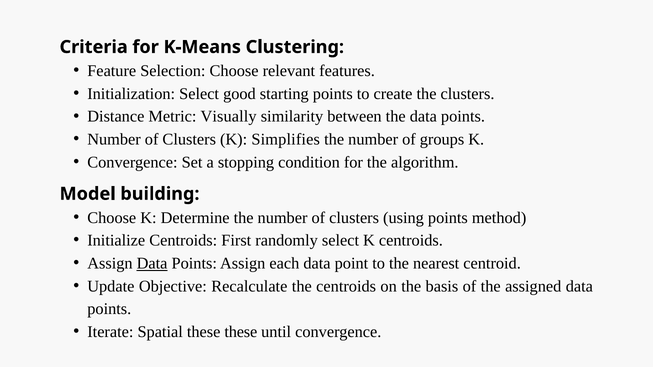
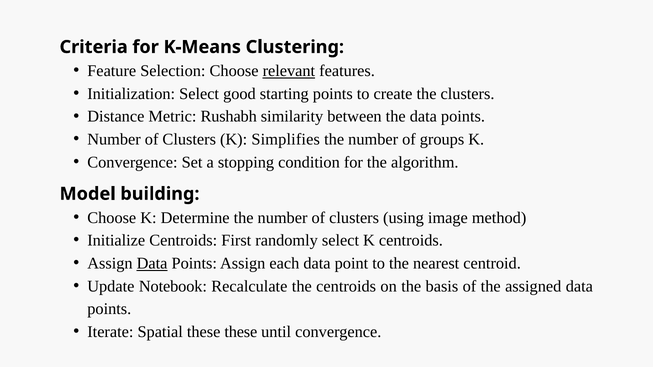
relevant underline: none -> present (289, 71)
Visually: Visually -> Rushabh (229, 117)
using points: points -> image (448, 218)
Objective: Objective -> Notebook (173, 286)
